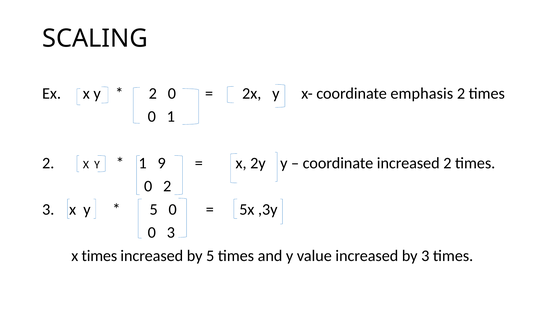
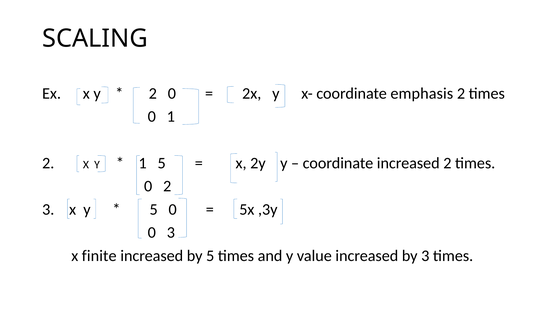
1 9: 9 -> 5 (162, 163)
x times: times -> finite (99, 256)
